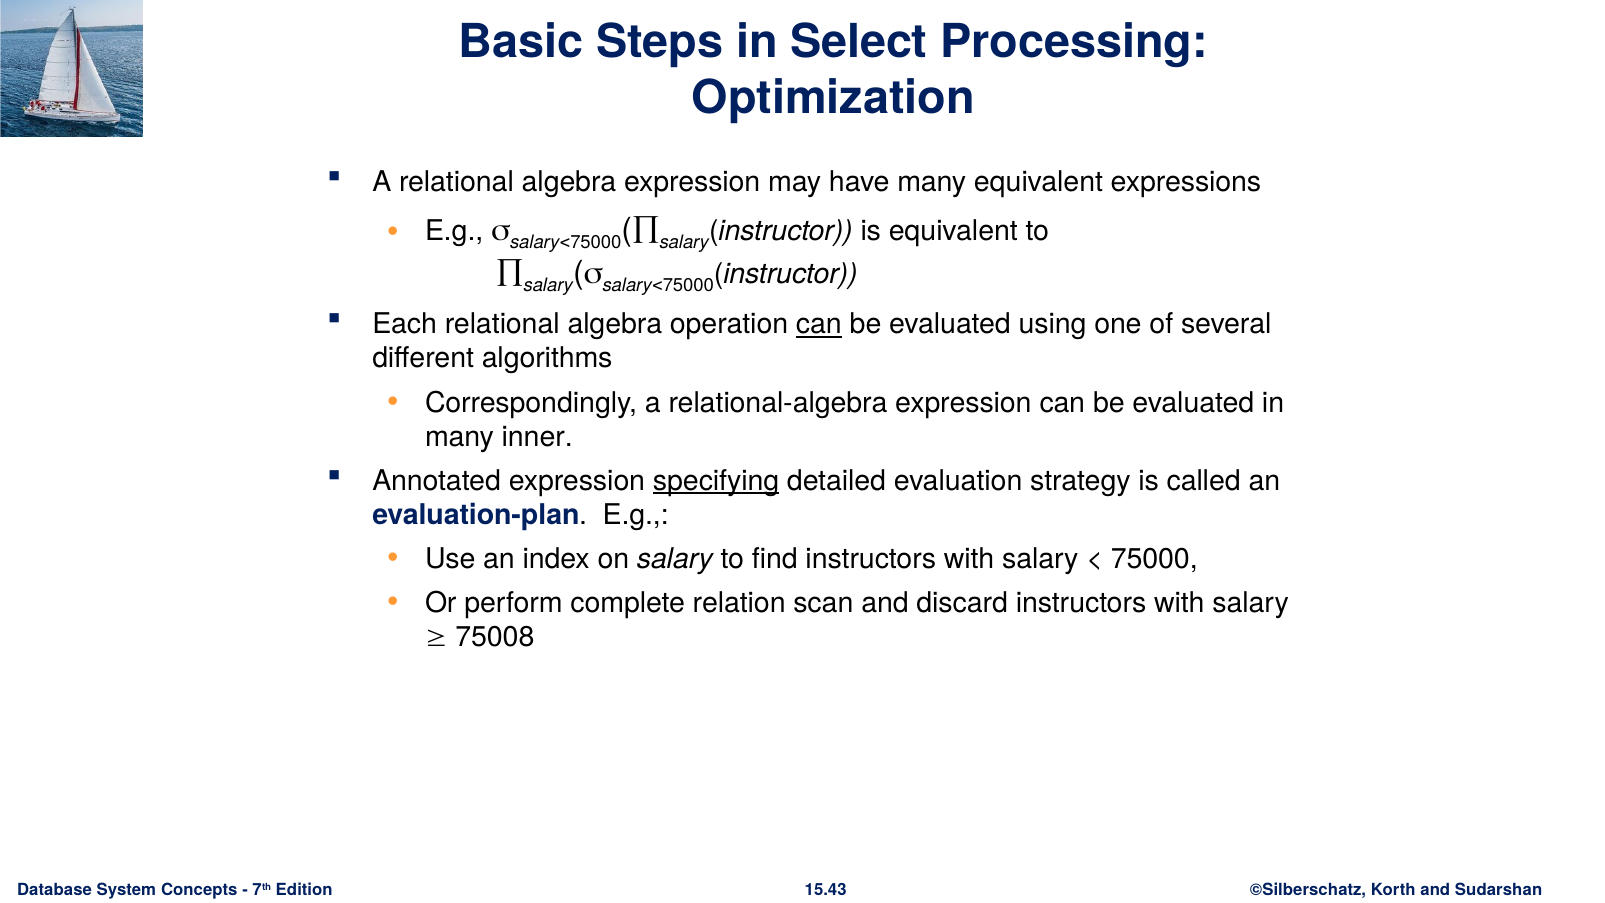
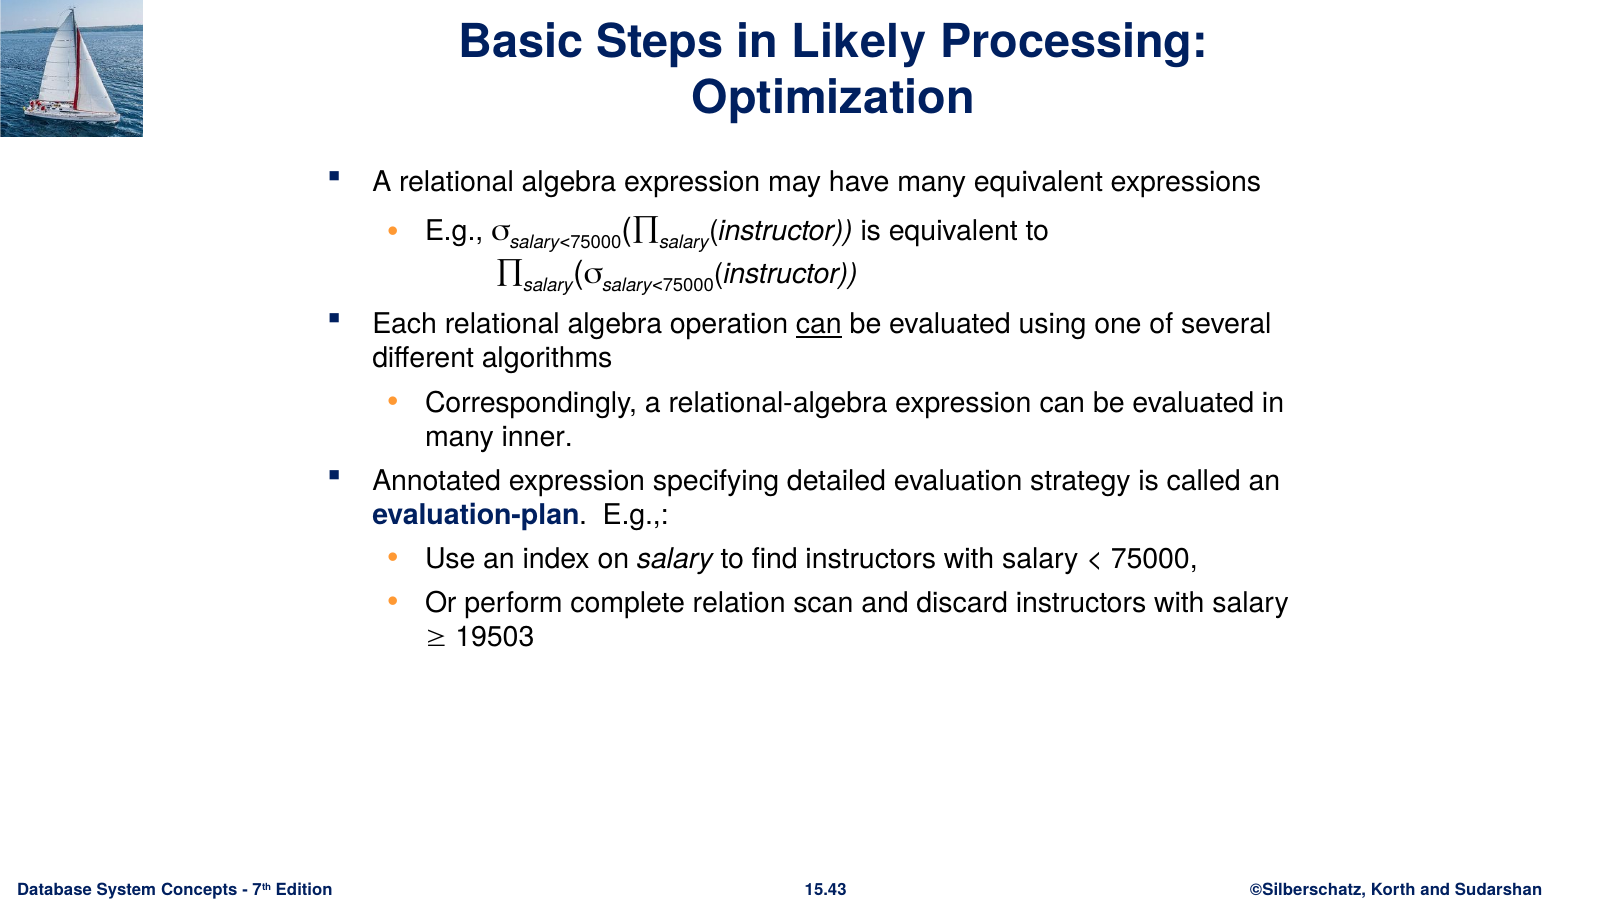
Select: Select -> Likely (859, 42)
specifying underline: present -> none (716, 481)
75008: 75008 -> 19503 (495, 637)
